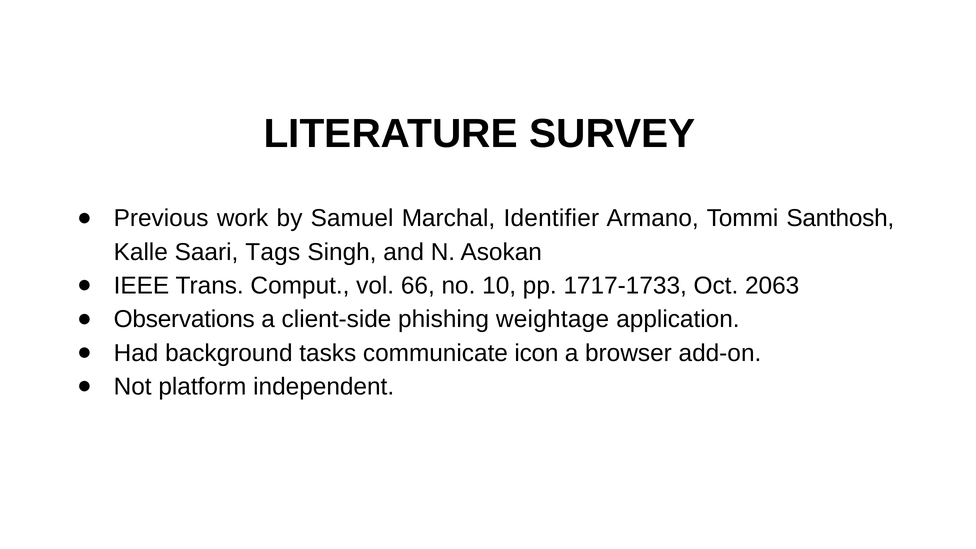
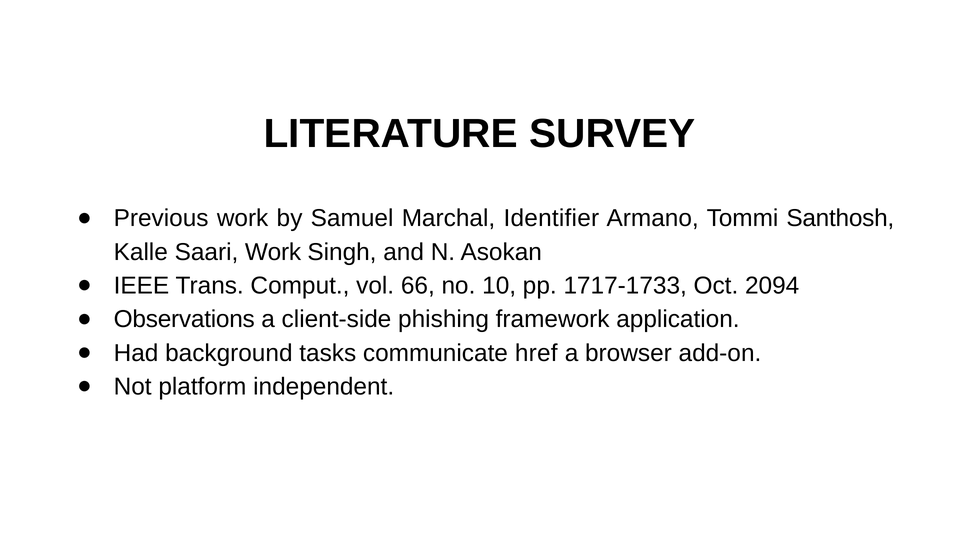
Saari Tags: Tags -> Work (273, 252)
2063: 2063 -> 2094 (772, 286)
weightage: weightage -> framework (553, 319)
icon: icon -> href (536, 353)
